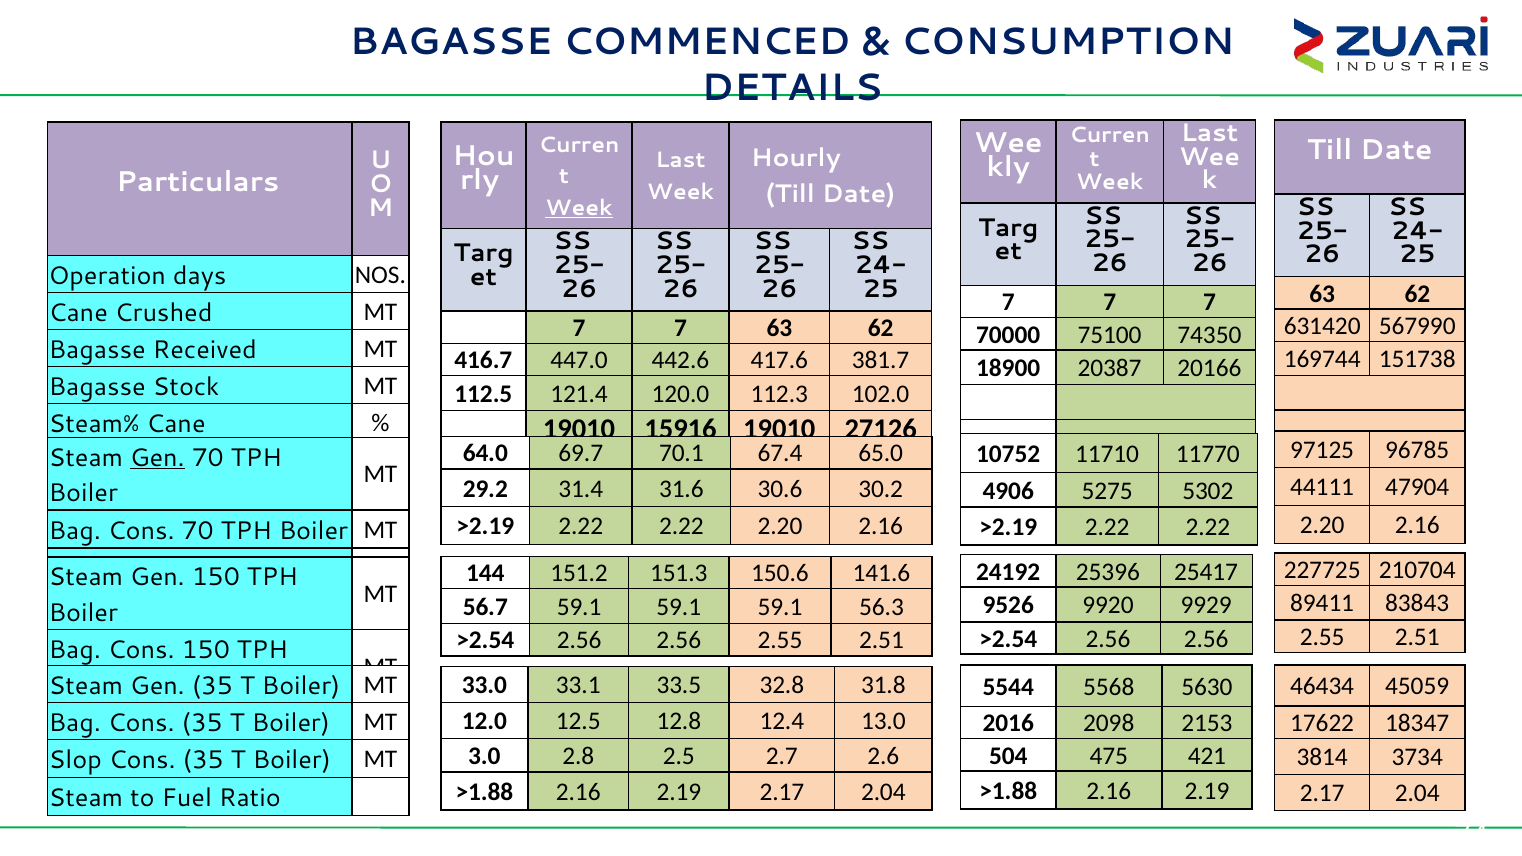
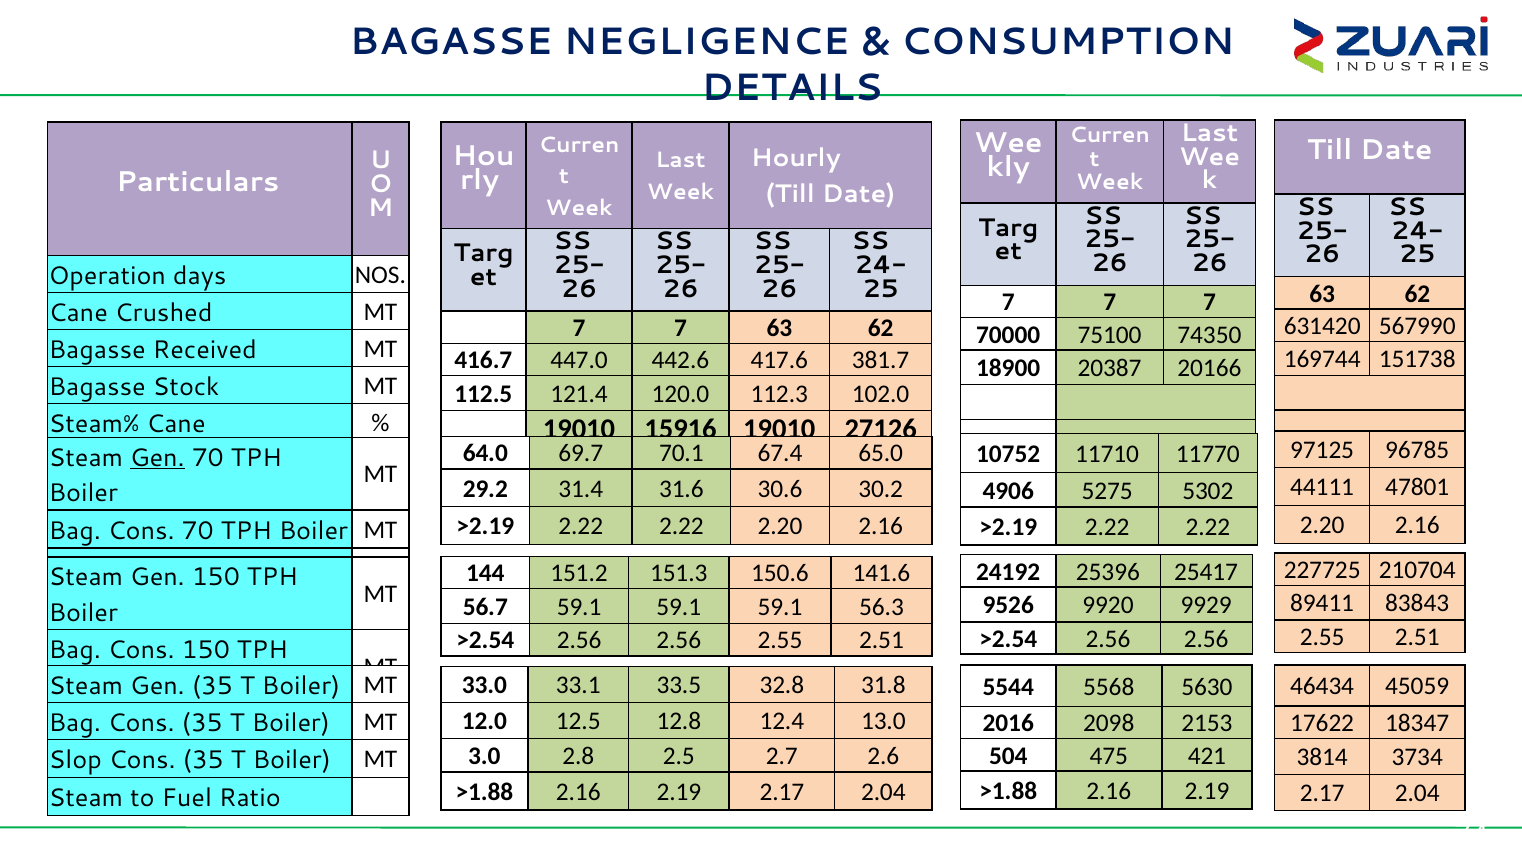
COMMENCED: COMMENCED -> NEGLIGENCE (706, 42)
Week underline: present -> none (579, 208)
47904: 47904 -> 47801 (1417, 488)
